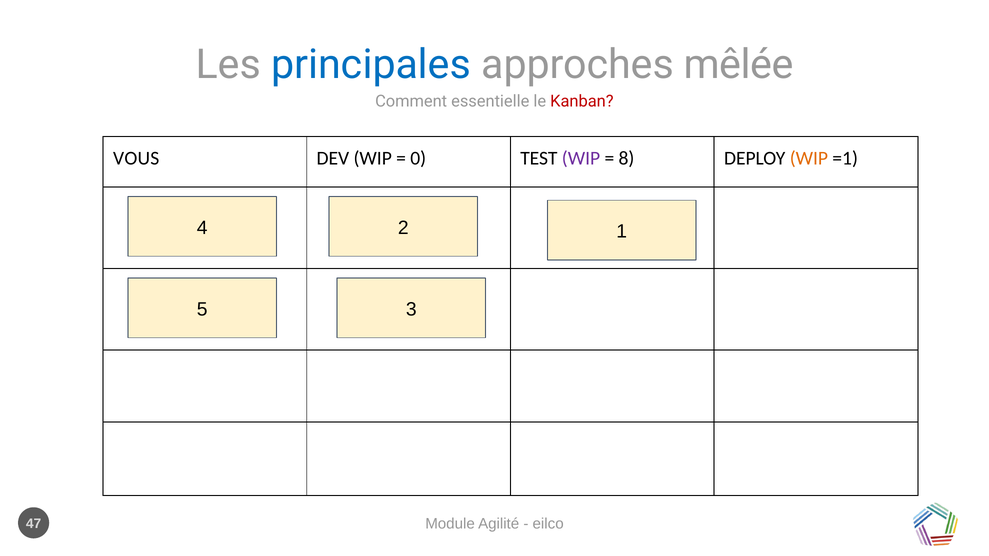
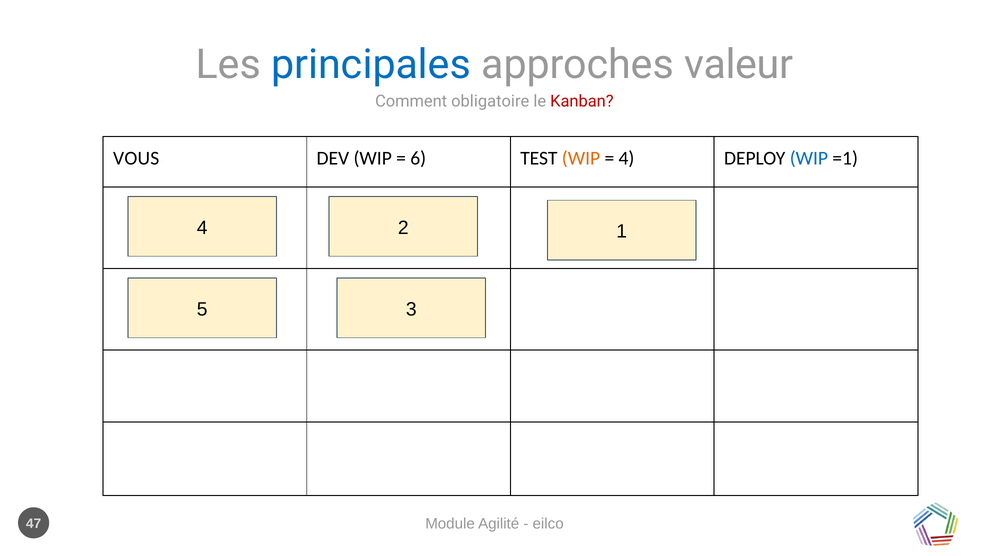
mêlée: mêlée -> valeur (739, 65)
essentielle: essentielle -> obligatoire (490, 102)
0: 0 -> 6 (418, 158)
WIP colour: purple -> orange (581, 158)
8: 8 -> 4 (627, 158)
WIP colour: orange -> blue (809, 158)
